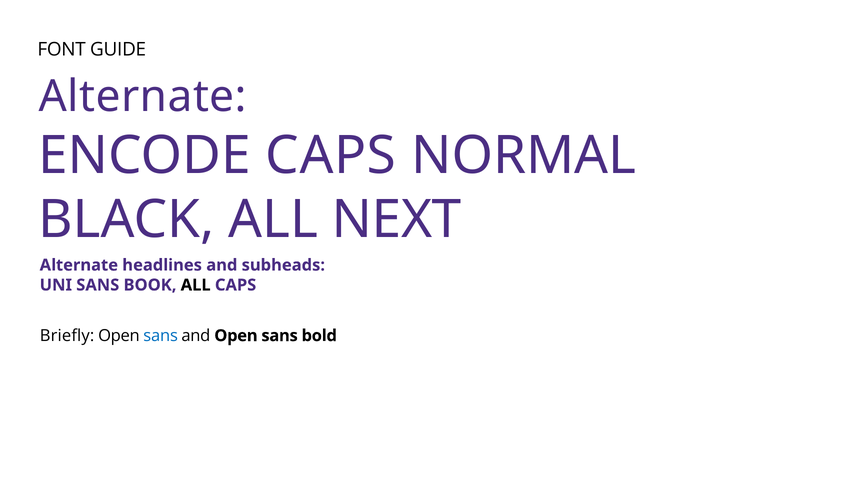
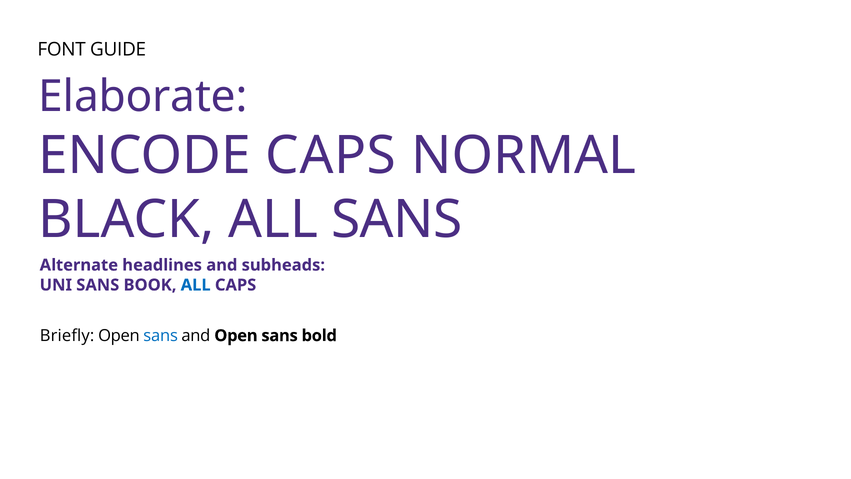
Alternate: Alternate -> Elaborate (143, 97)
ALL NEXT: NEXT -> SANS (397, 220)
ALL colour: black -> blue (196, 285)
